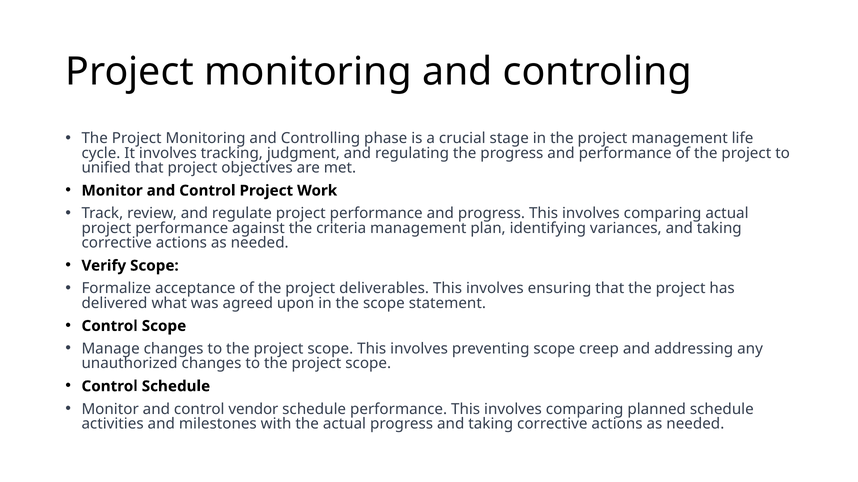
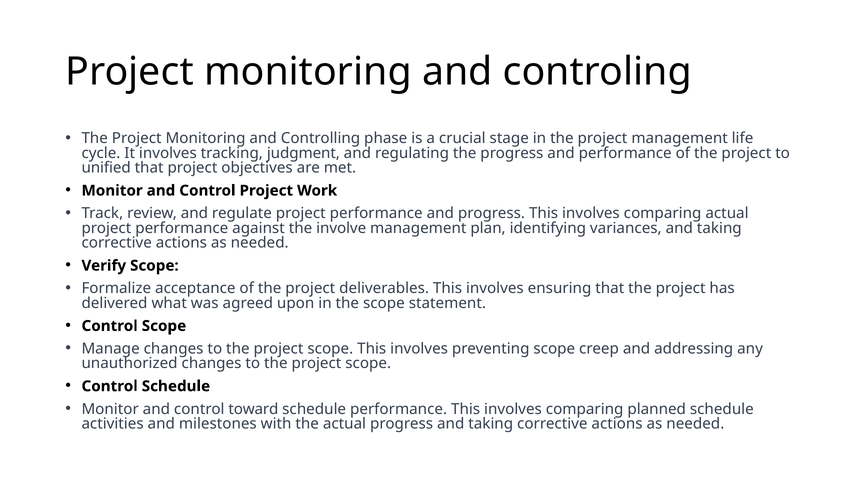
criteria: criteria -> involve (341, 228)
vendor: vendor -> toward (253, 410)
